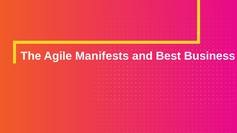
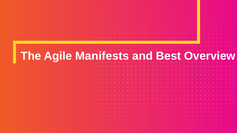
Business: Business -> Overview (210, 56)
